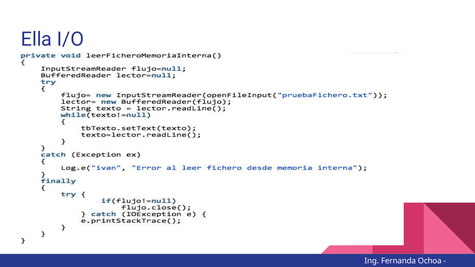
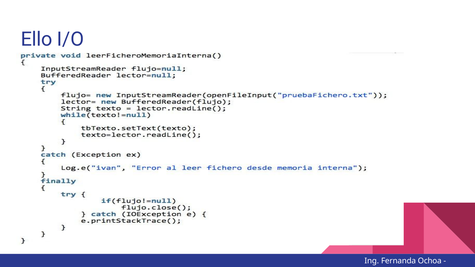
Ella: Ella -> Ello (37, 39)
